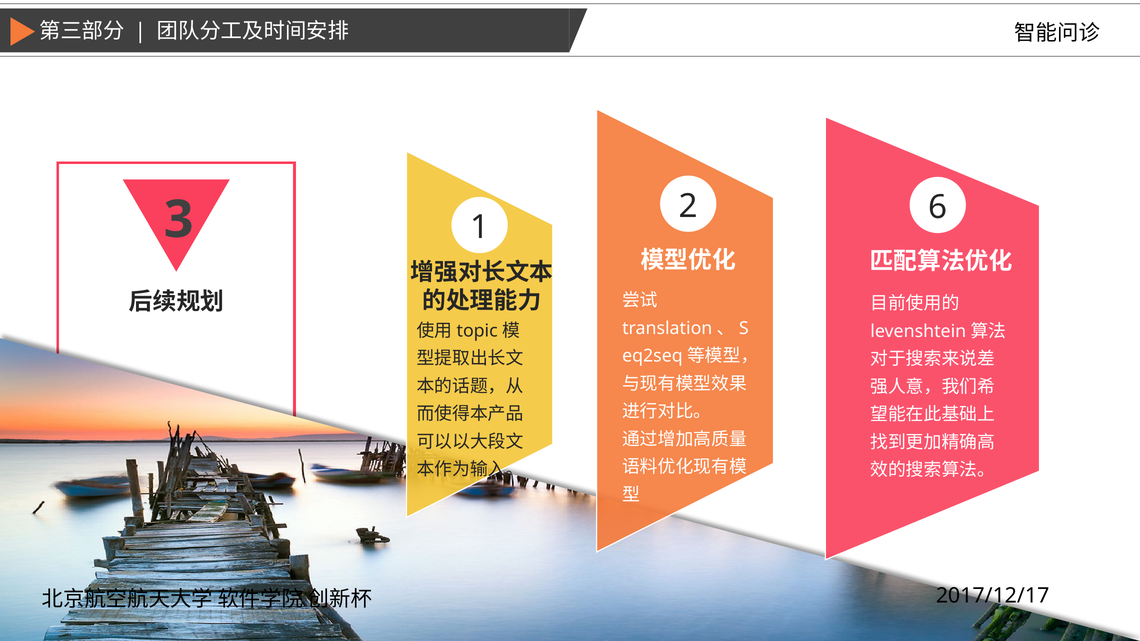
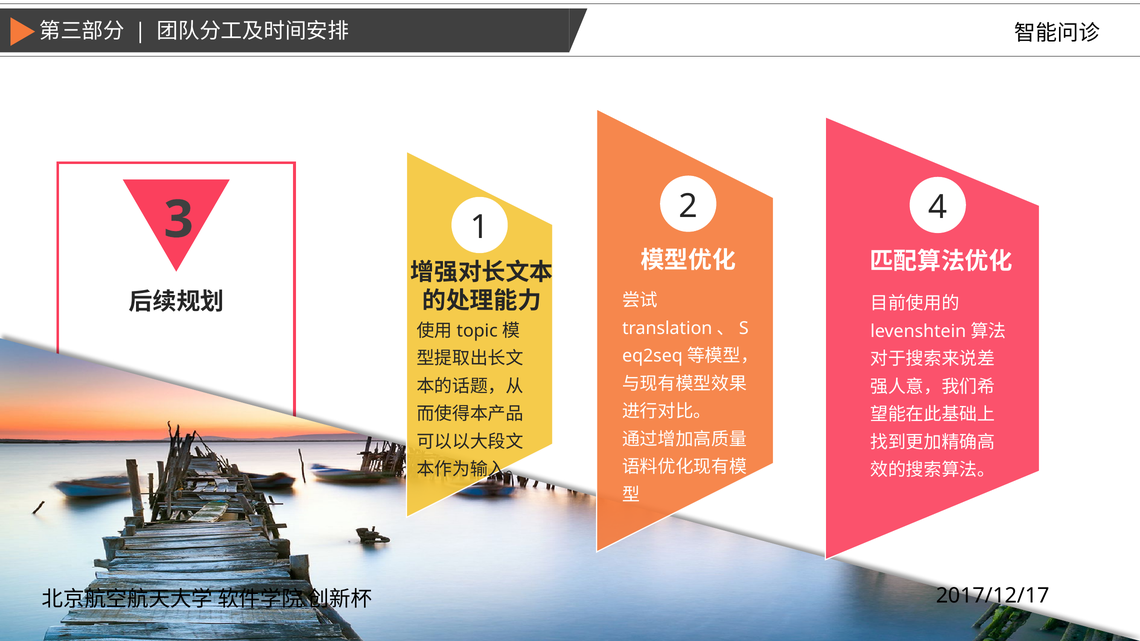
6: 6 -> 4 (938, 207)
